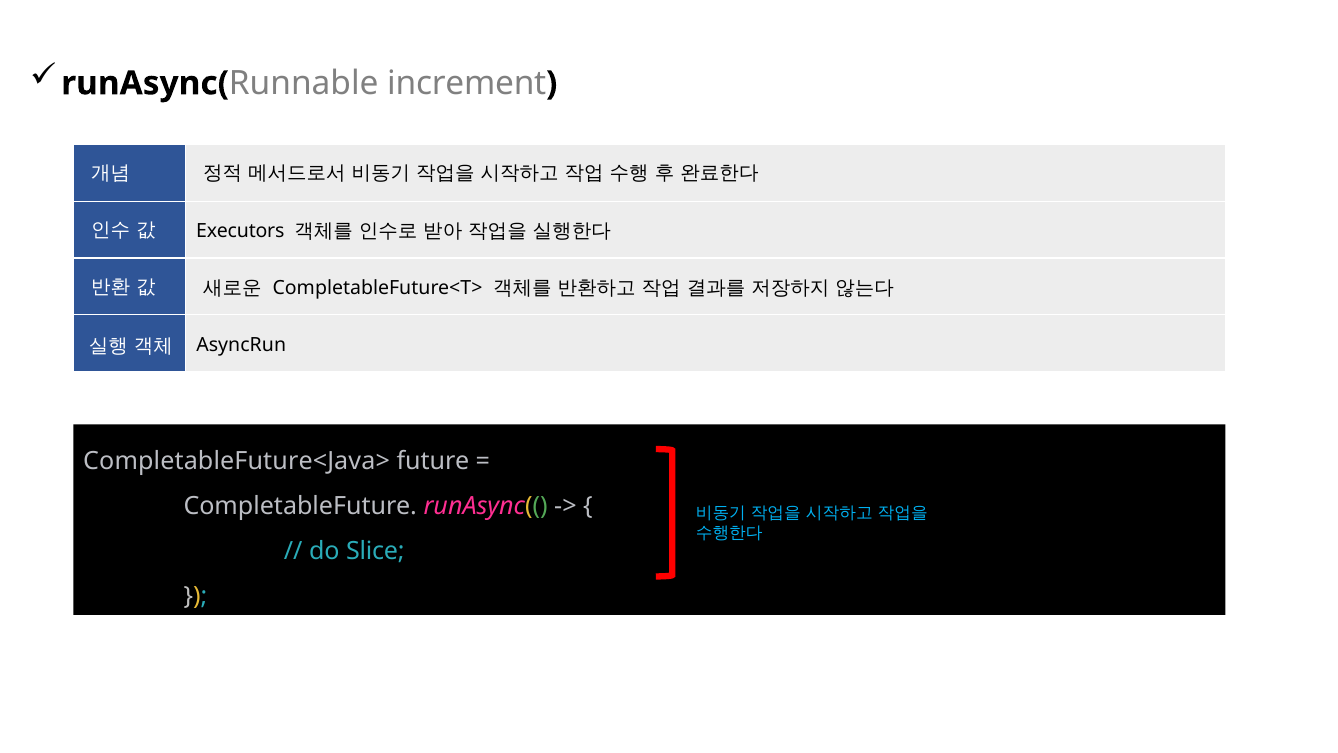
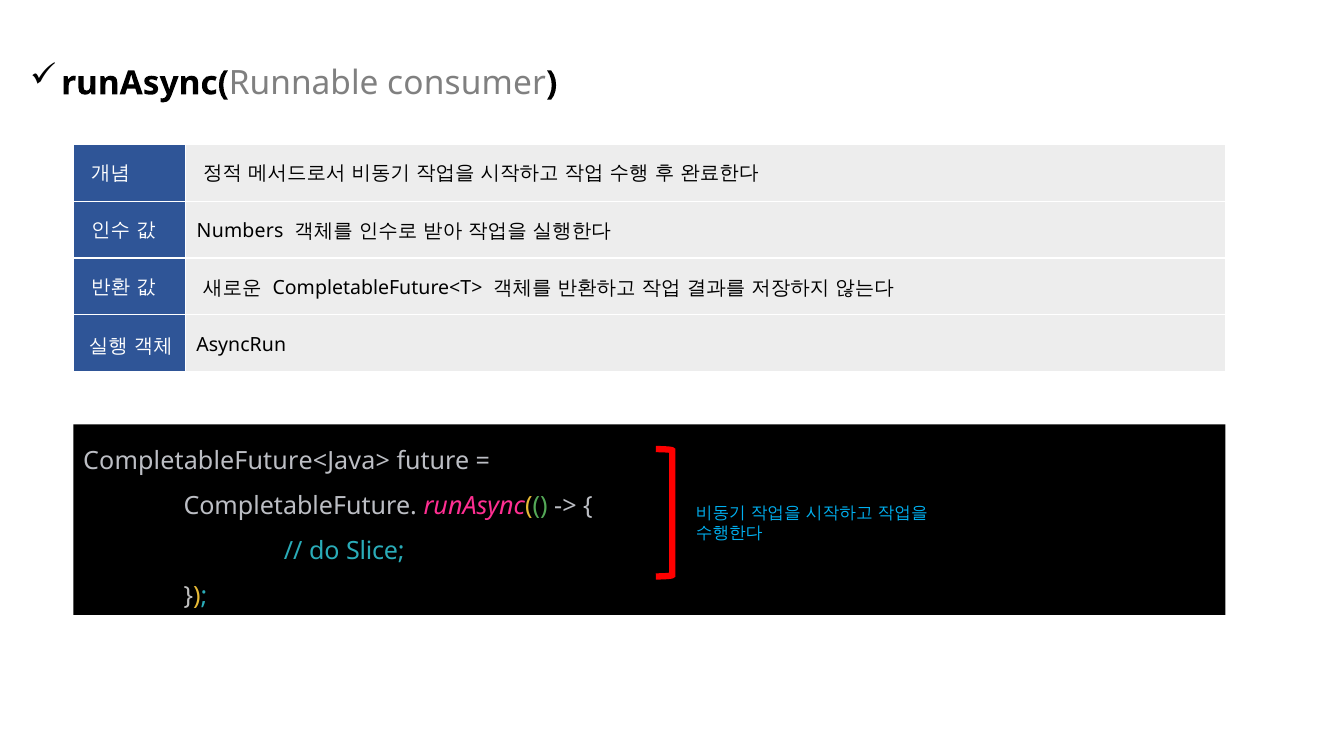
increment: increment -> consumer (467, 83)
Executors: Executors -> Numbers (240, 231)
